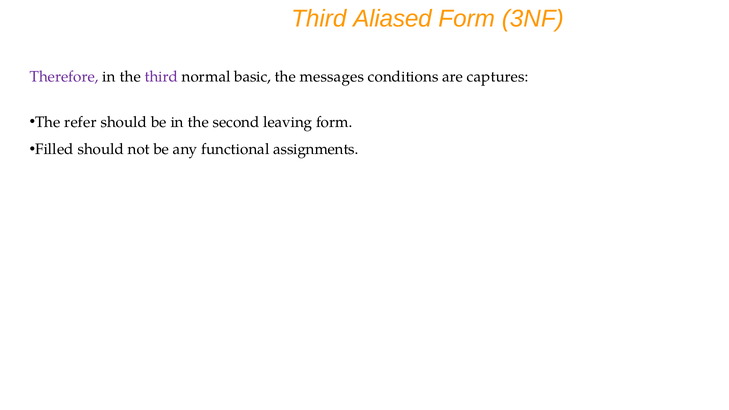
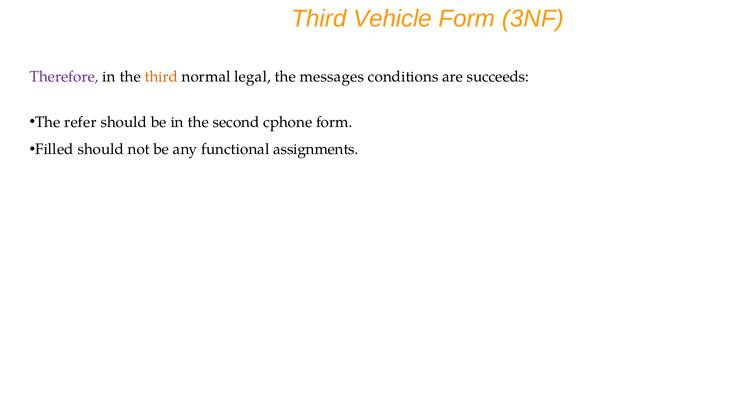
Aliased: Aliased -> Vehicle (392, 19)
third colour: purple -> orange (161, 77)
basic: basic -> legal (253, 77)
captures: captures -> succeeds (498, 77)
leaving: leaving -> cphone (288, 122)
